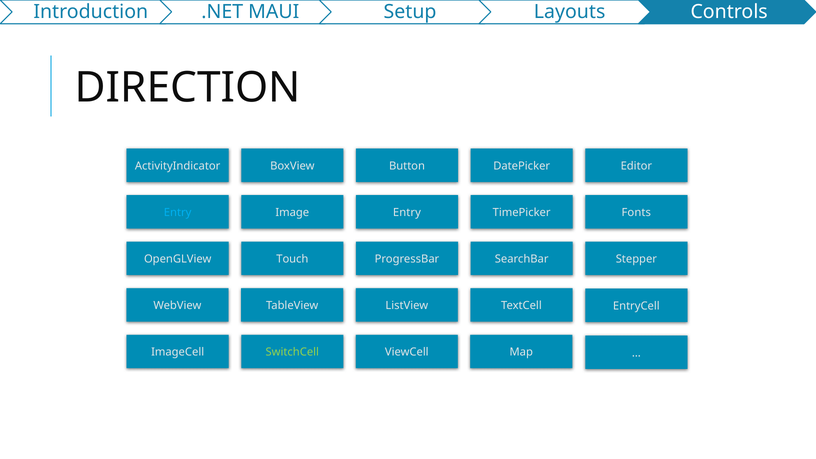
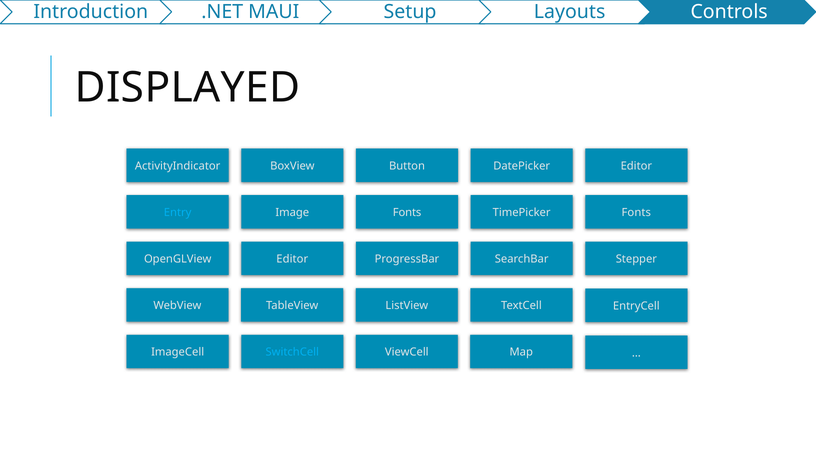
DIRECTION: DIRECTION -> DISPLAYED (188, 88)
Image Entry: Entry -> Fonts (407, 213)
OpenGLView Touch: Touch -> Editor (292, 259)
SwitchCell colour: light green -> light blue (292, 352)
